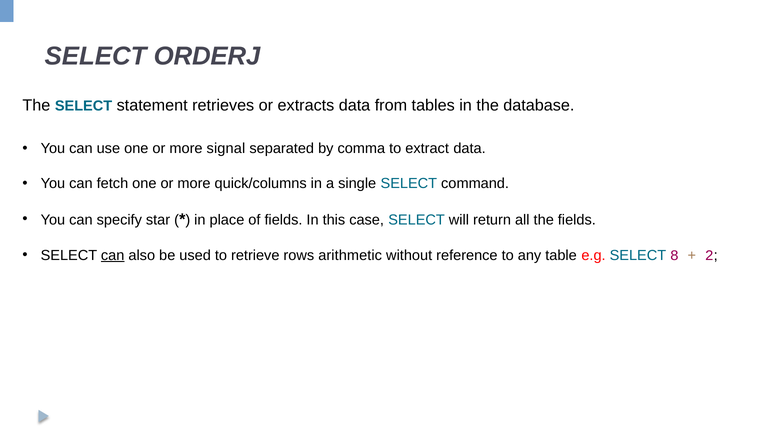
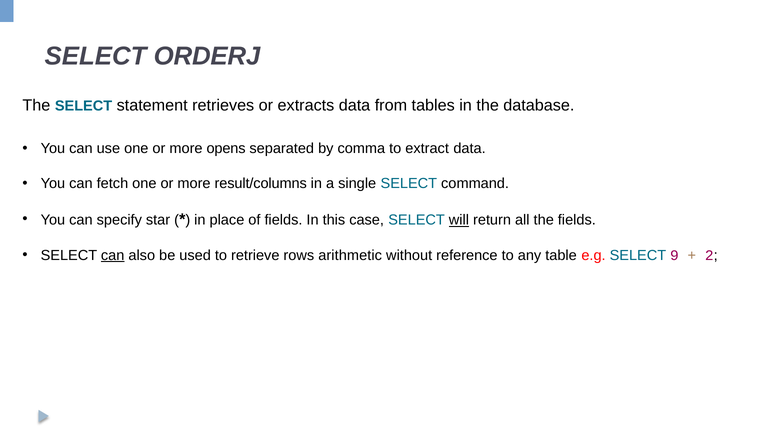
signal: signal -> opens (226, 148)
quick/columns: quick/columns -> result/columns (261, 183)
will underline: none -> present (459, 220)
8: 8 -> 9 (674, 255)
